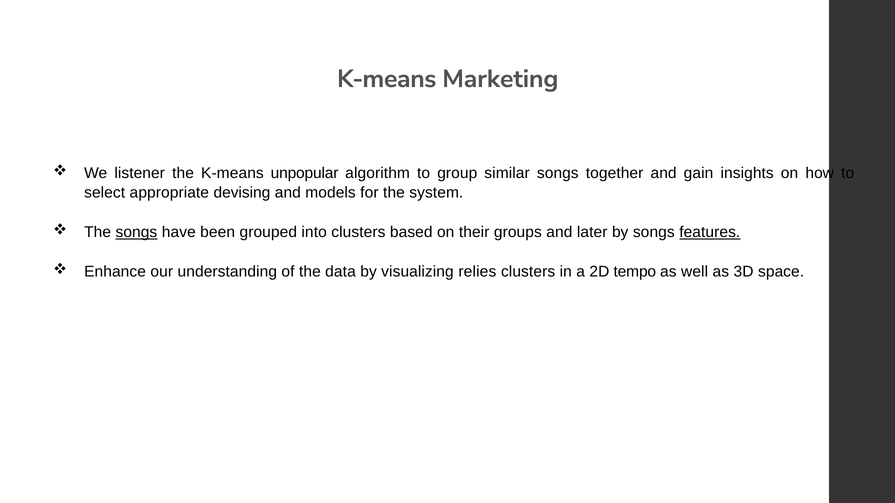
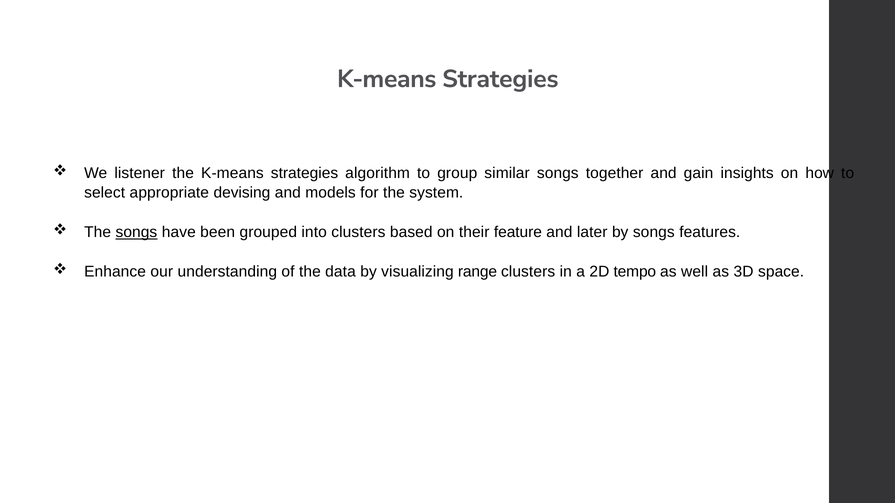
Marketing: Marketing -> Strategies (500, 79)
the K-means unpopular: unpopular -> strategies (305, 173)
groups: groups -> feature (518, 232)
features underline: present -> none (710, 232)
relies: relies -> range (478, 272)
